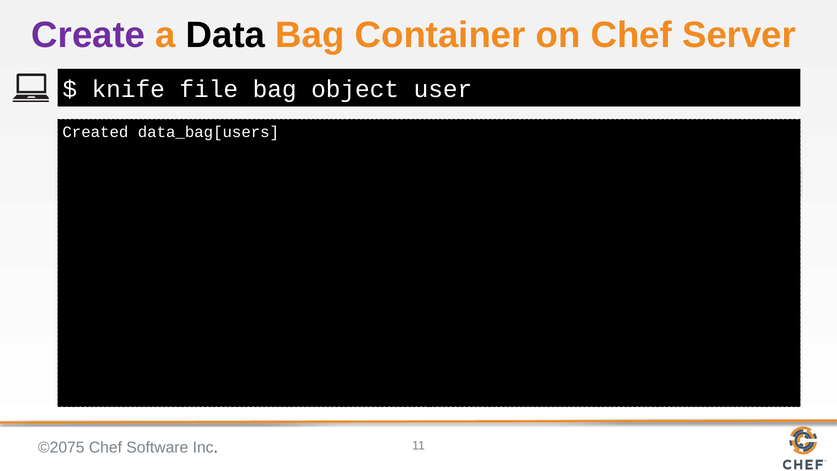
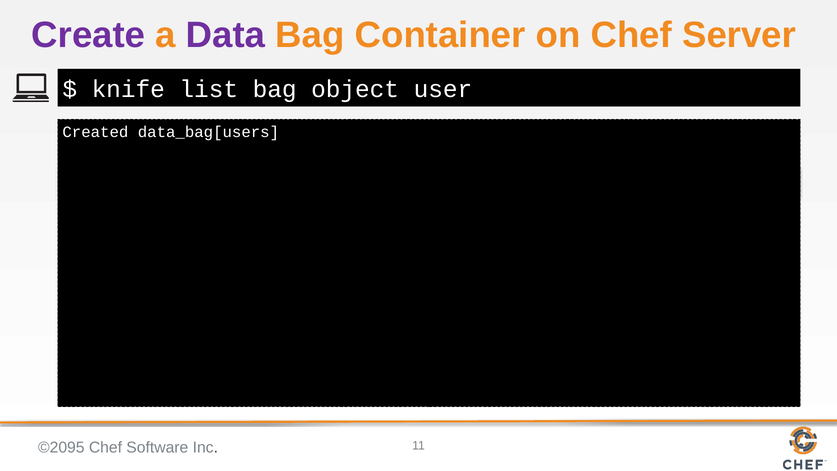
Data colour: black -> purple (226, 35)
file: file -> list (209, 89)
©2075: ©2075 -> ©2095 (61, 447)
